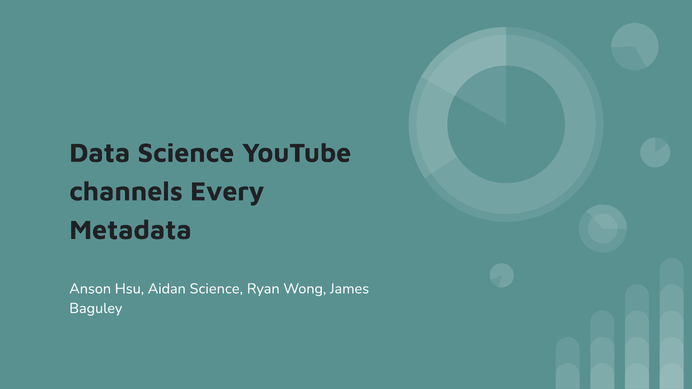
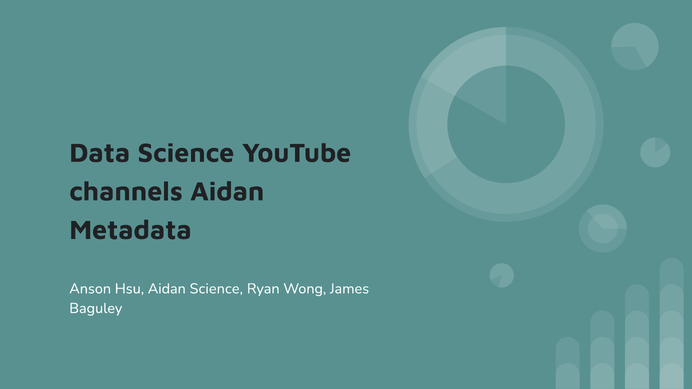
channels Every: Every -> Aidan (227, 192)
